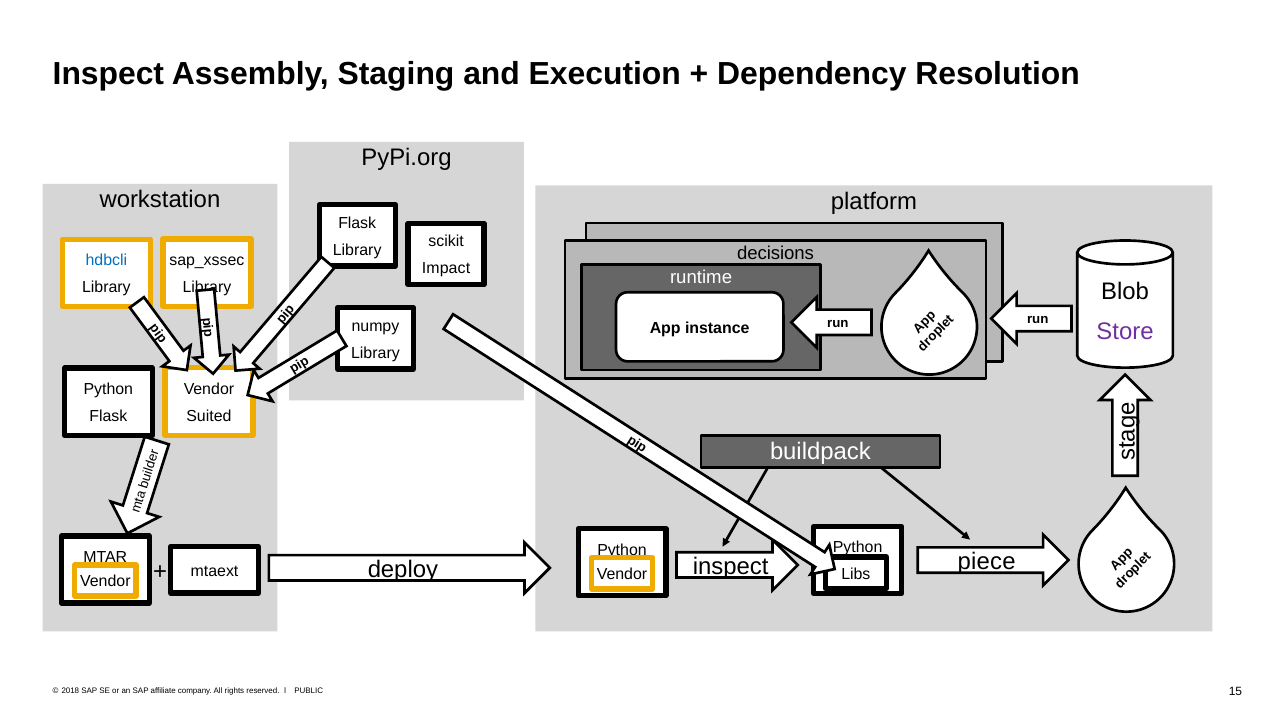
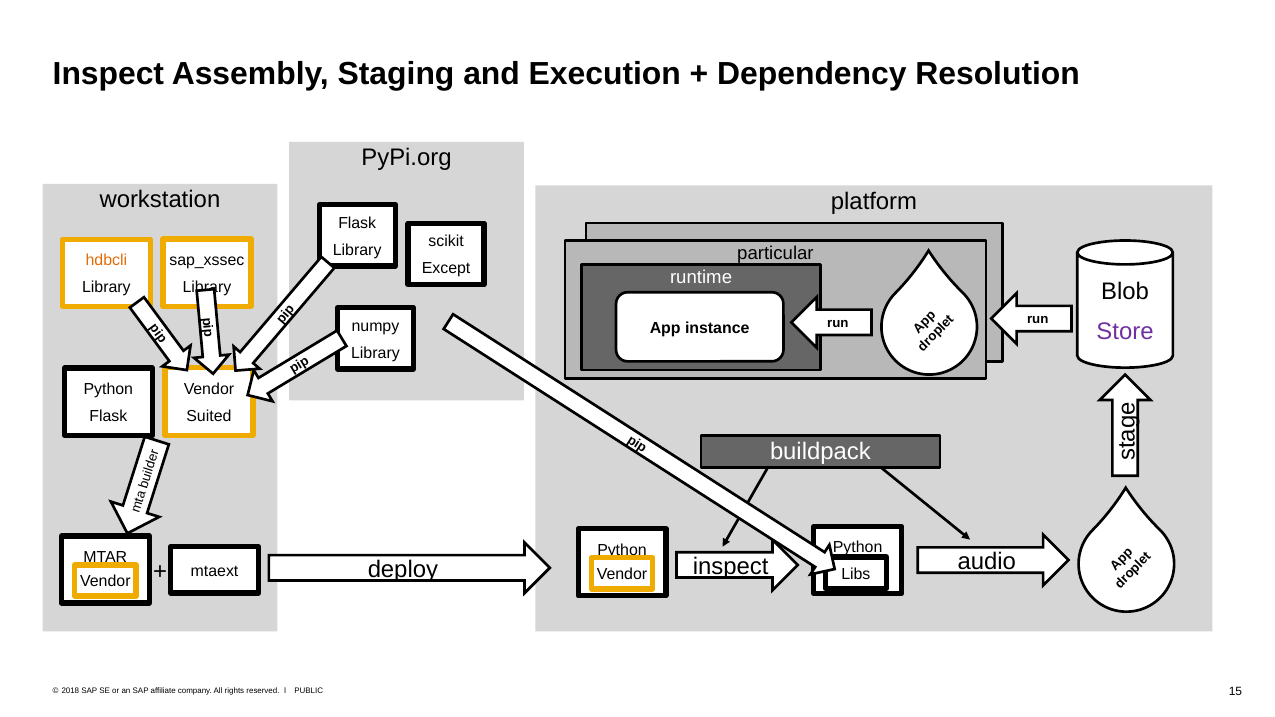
decisions: decisions -> particular (775, 253)
hdbcli colour: blue -> orange (106, 260)
Impact: Impact -> Except (446, 269)
piece: piece -> audio (987, 562)
